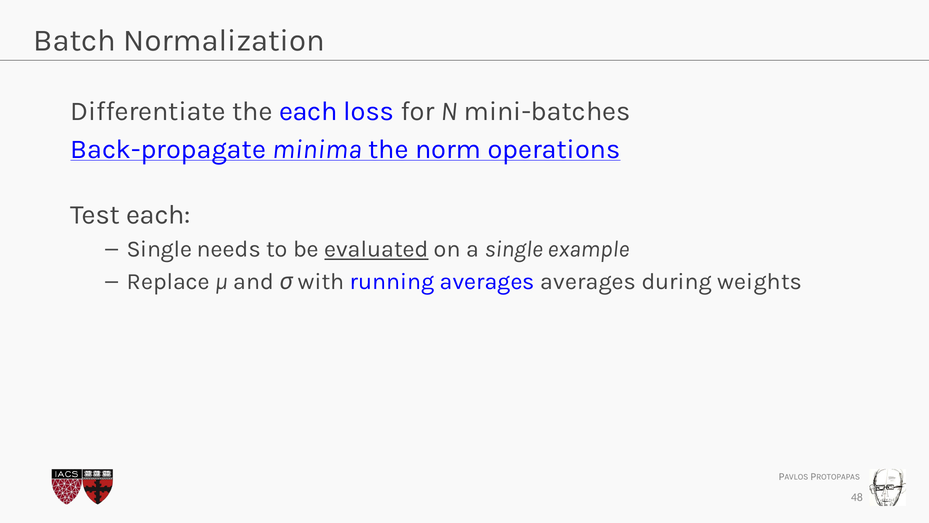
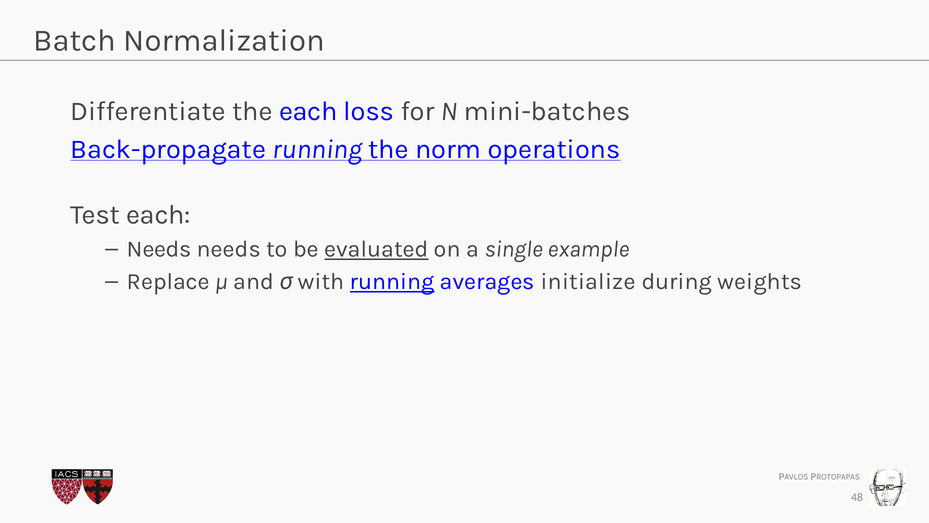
Back-propagate minima: minima -> running (317, 149)
Single: Single -> Needs (159, 249)
running underline: none -> present (392, 281)
averages averages: averages -> initialize (588, 281)
